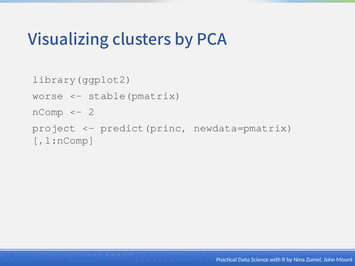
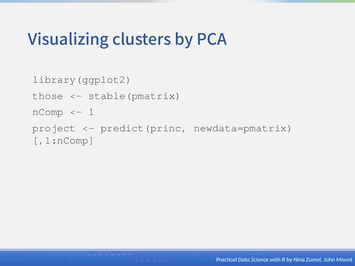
worse: worse -> those (48, 96)
2: 2 -> 1 (91, 112)
